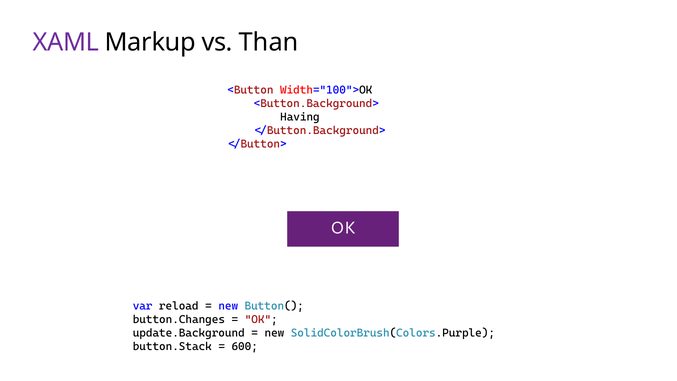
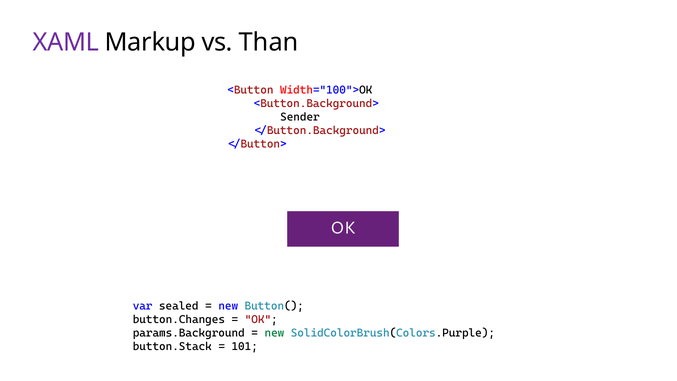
Having: Having -> Sender (300, 117)
reload: reload -> sealed (179, 306)
update.Background: update.Background -> params.Background (189, 333)
new colour: black -> green (274, 333)
600: 600 -> 101 (245, 346)
